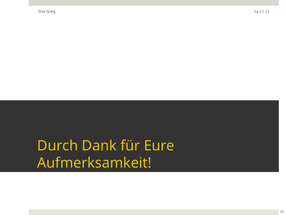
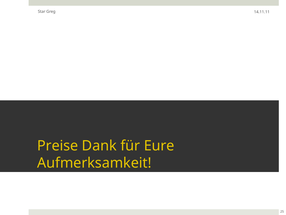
Durch: Durch -> Preise (58, 145)
